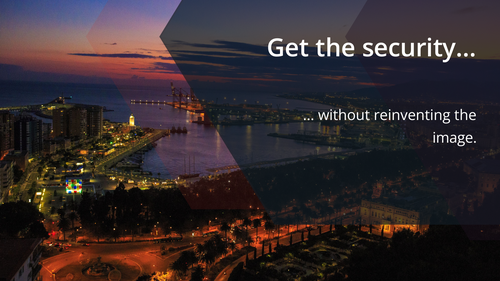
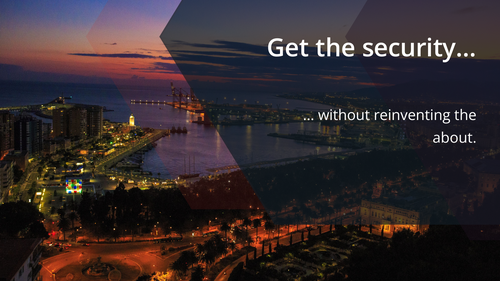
image: image -> about (455, 138)
